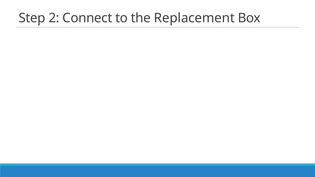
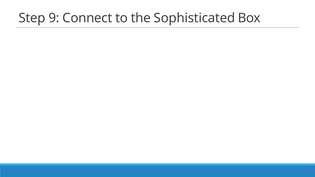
2: 2 -> 9 (54, 18)
Replacement: Replacement -> Sophisticated (194, 18)
